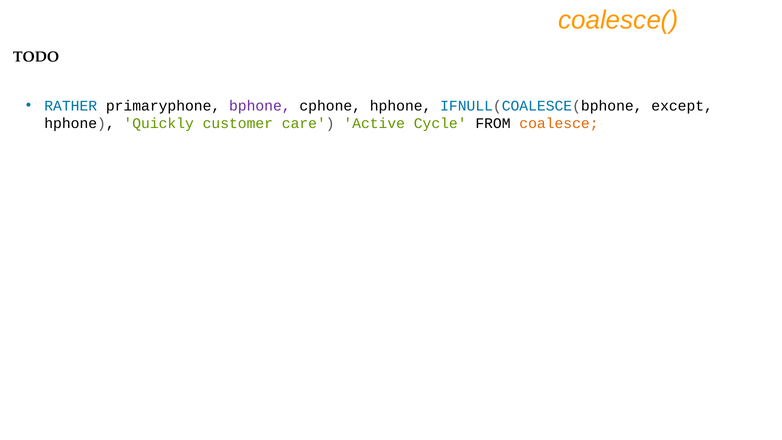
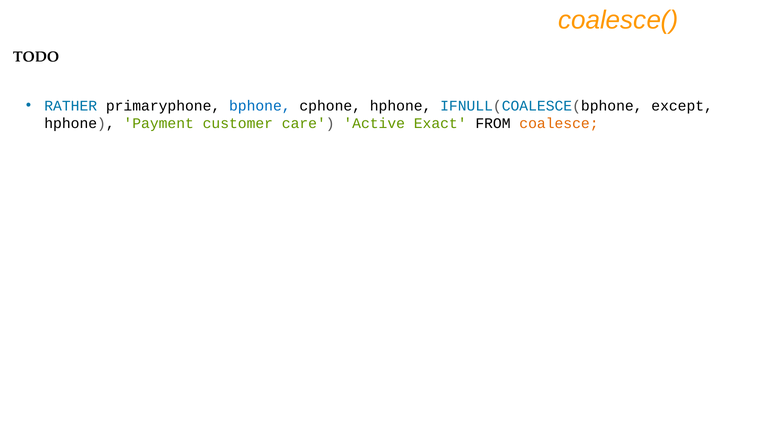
bphone colour: purple -> blue (260, 106)
Quickly: Quickly -> Payment (159, 123)
Cycle: Cycle -> Exact (440, 123)
